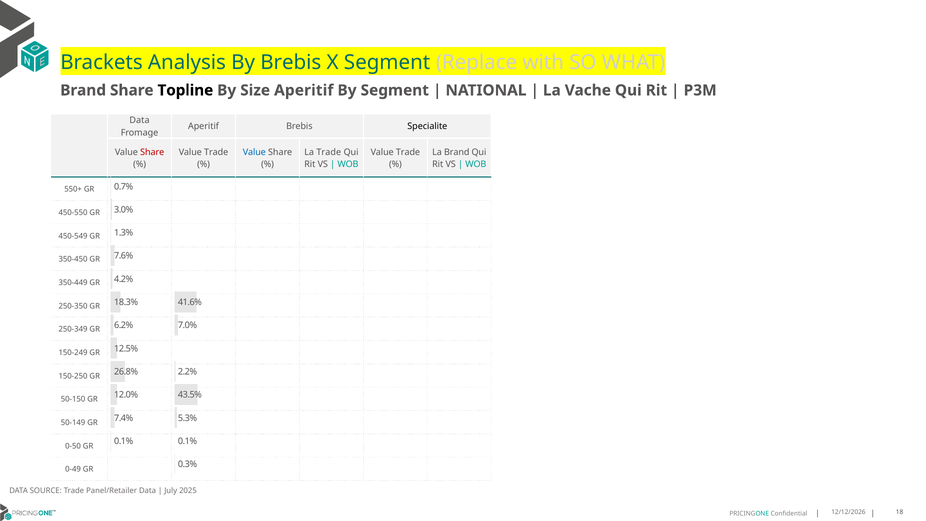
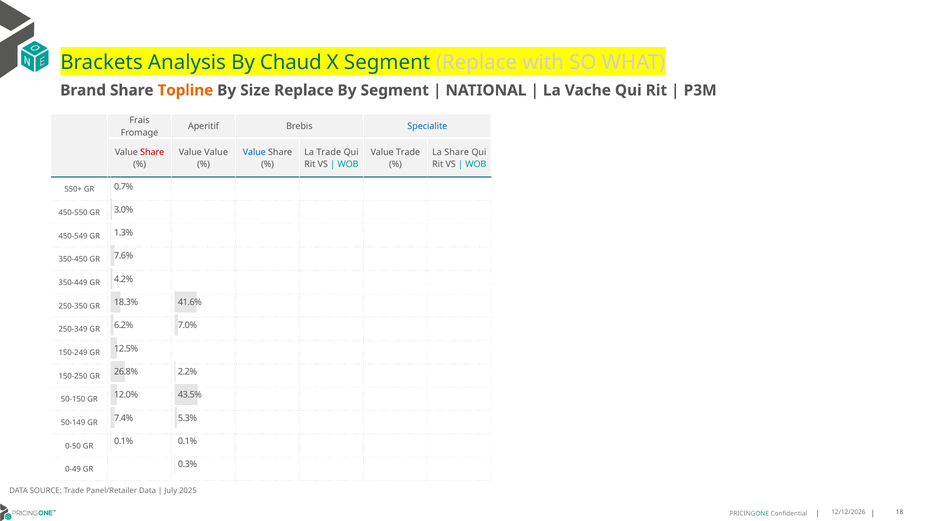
By Brebis: Brebis -> Chaud (291, 62)
Topline colour: black -> orange (185, 90)
Size Aperitif: Aperitif -> Replace (304, 90)
Data: Data -> Frais (140, 120)
Specialite colour: black -> blue (427, 126)
Trade: Trade -> Value (216, 152)
La Brand: Brand -> Share (457, 152)
